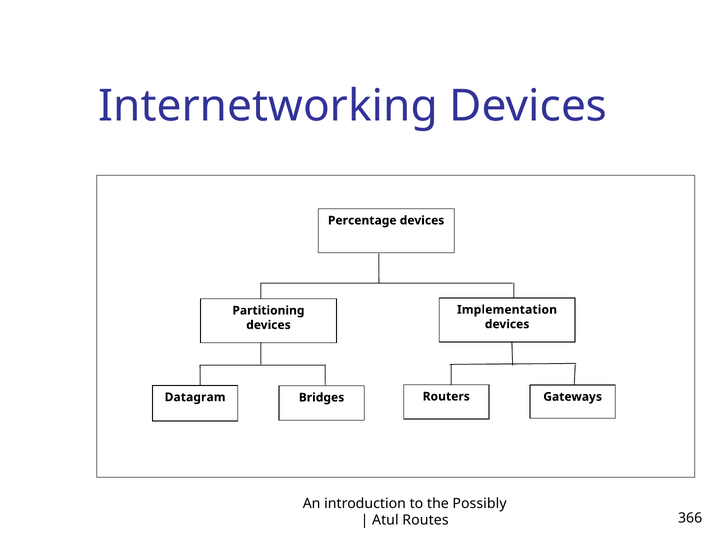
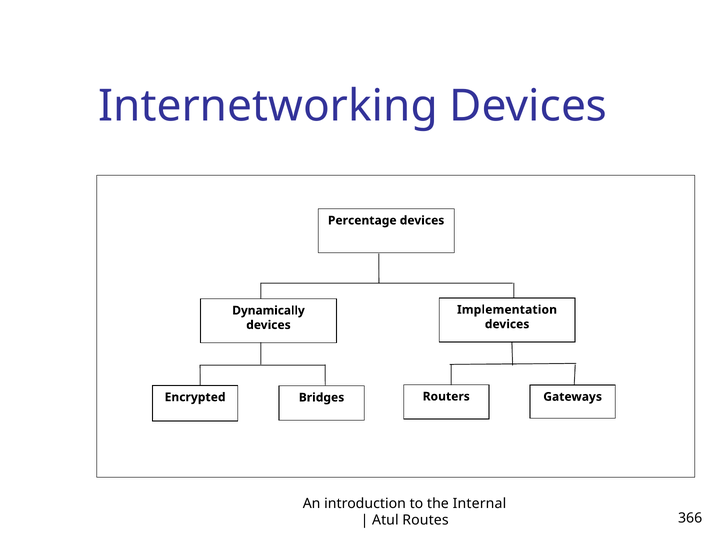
Partitioning: Partitioning -> Dynamically (268, 310)
Datagram: Datagram -> Encrypted (195, 397)
Possibly: Possibly -> Internal (479, 503)
